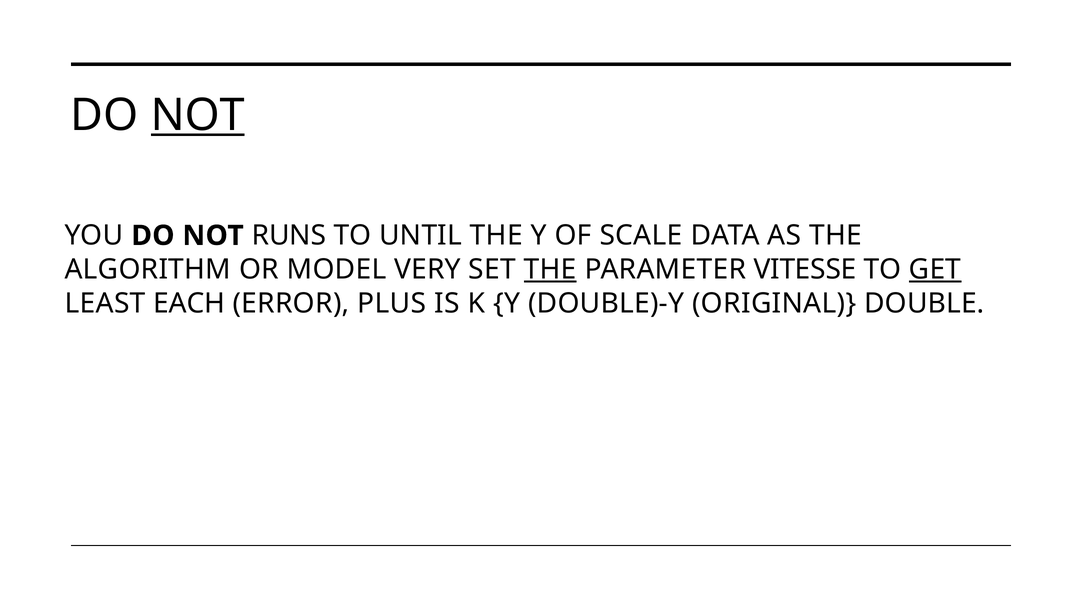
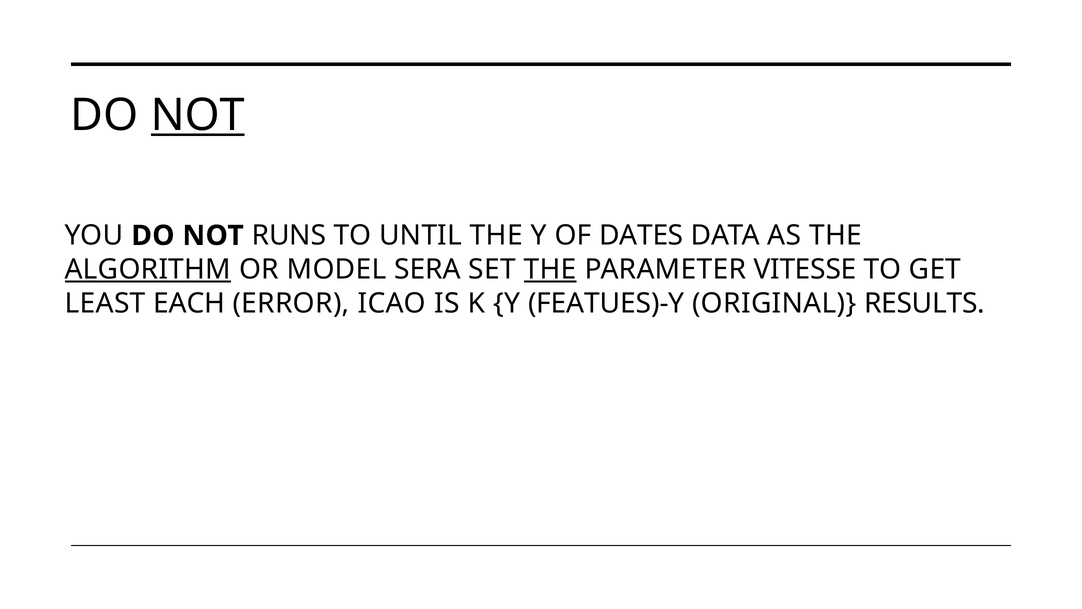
SCALE: SCALE -> DATES (641, 235)
ALGORITHM underline: none -> present (148, 269)
VERY: VERY -> SERA (428, 269)
GET underline: present -> none (935, 269)
PLUS: PLUS -> ICAO (392, 303)
DOUBLE)-Y: DOUBLE)-Y -> FEATUES)-Y (606, 303)
DOUBLE: DOUBLE -> RESULTS (925, 303)
